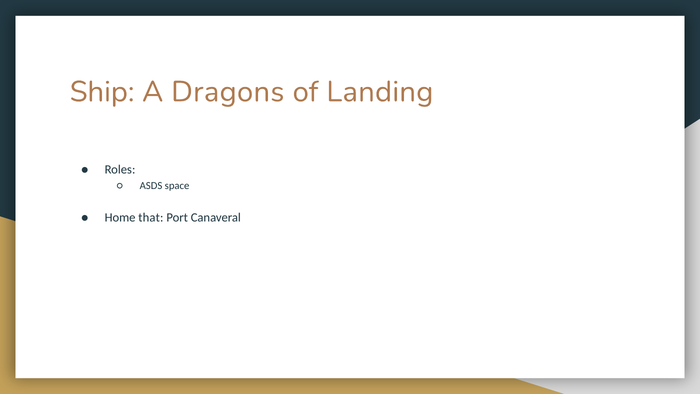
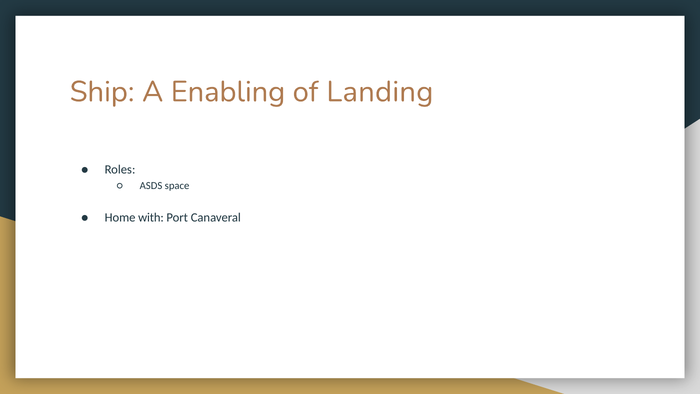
Dragons: Dragons -> Enabling (228, 92)
that: that -> with (151, 218)
